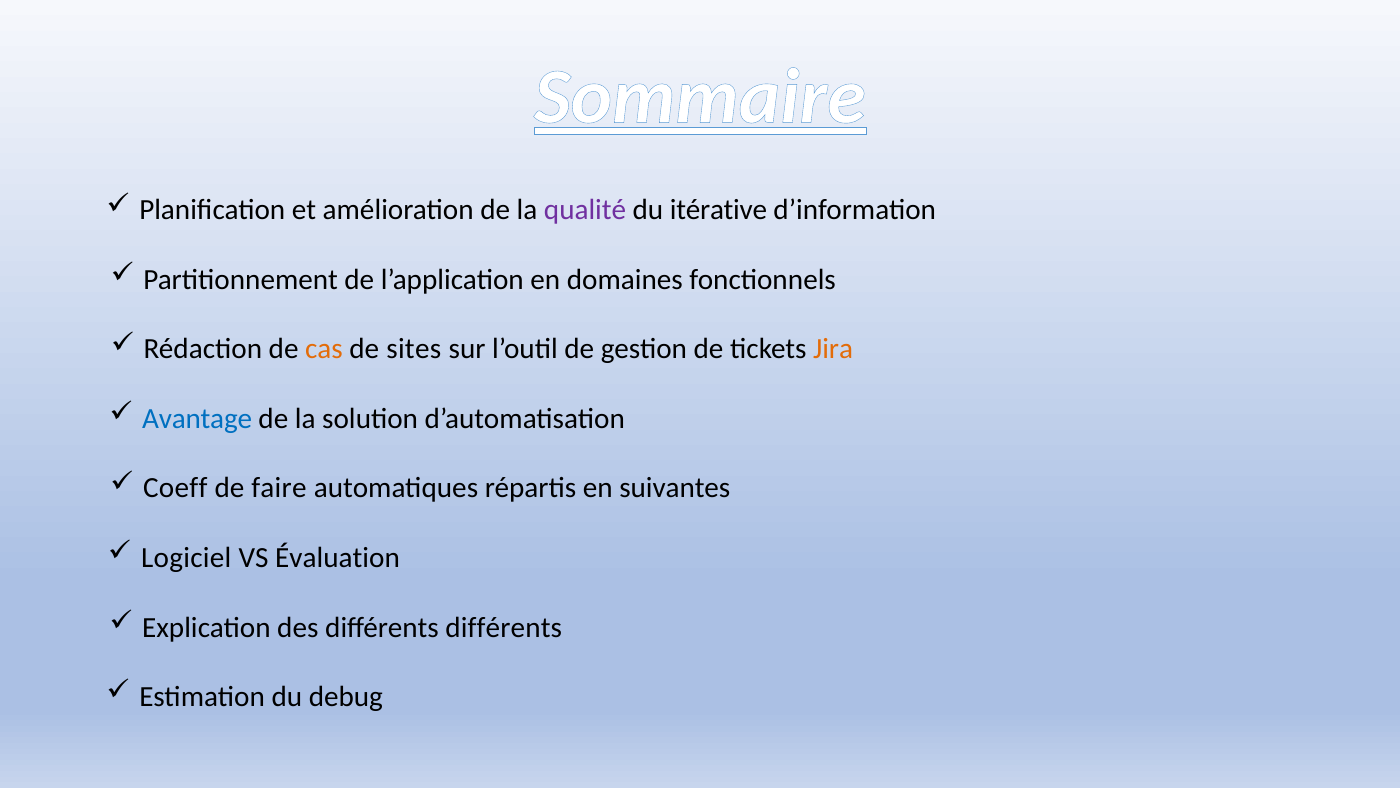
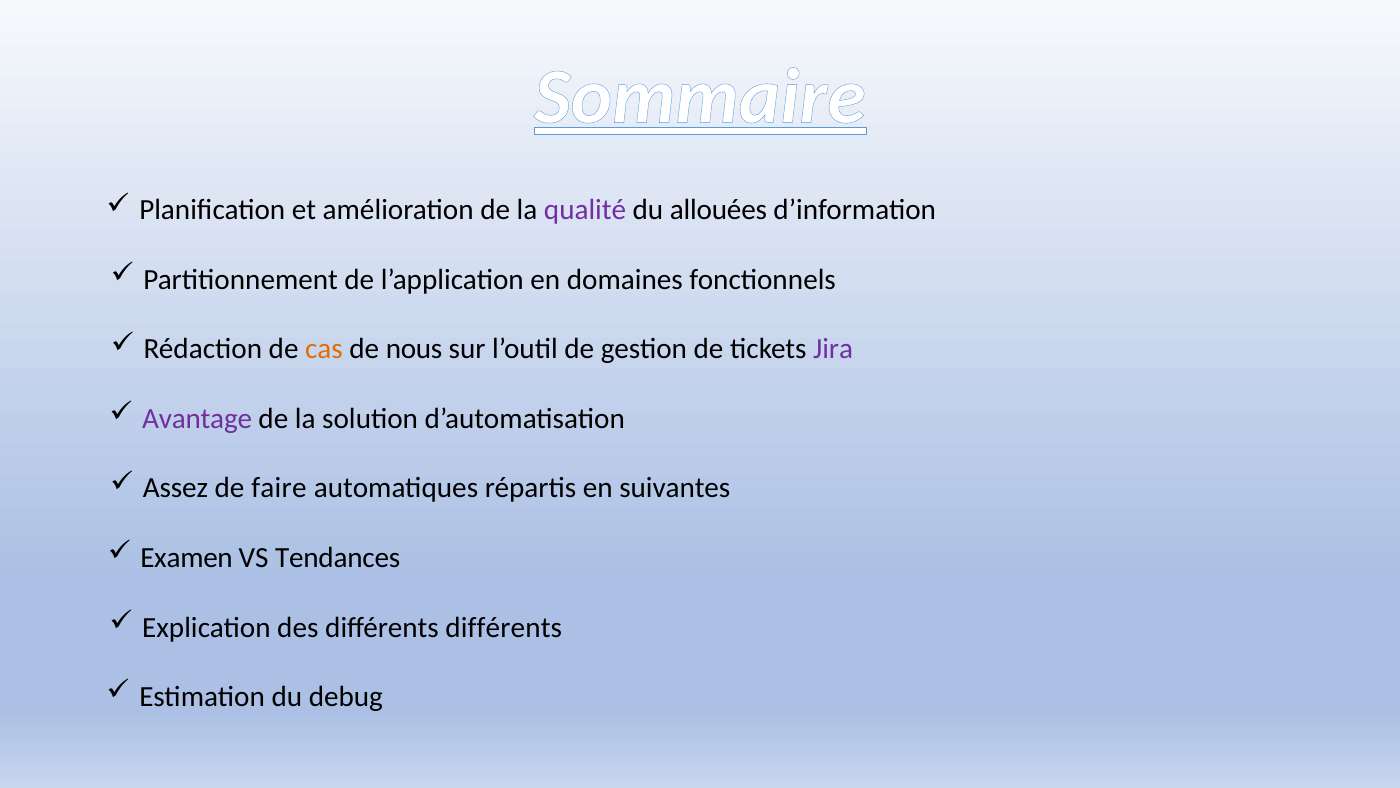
itérative: itérative -> allouées (718, 210)
sites: sites -> nous (414, 349)
Jira colour: orange -> purple (833, 349)
Avantage colour: blue -> purple (197, 418)
Coeff: Coeff -> Assez (175, 488)
Logiciel: Logiciel -> Examen (187, 558)
Évaluation: Évaluation -> Tendances (338, 558)
